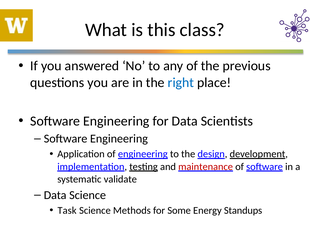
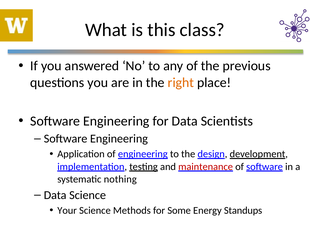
right colour: blue -> orange (181, 83)
validate: validate -> nothing (120, 180)
Task: Task -> Your (67, 211)
